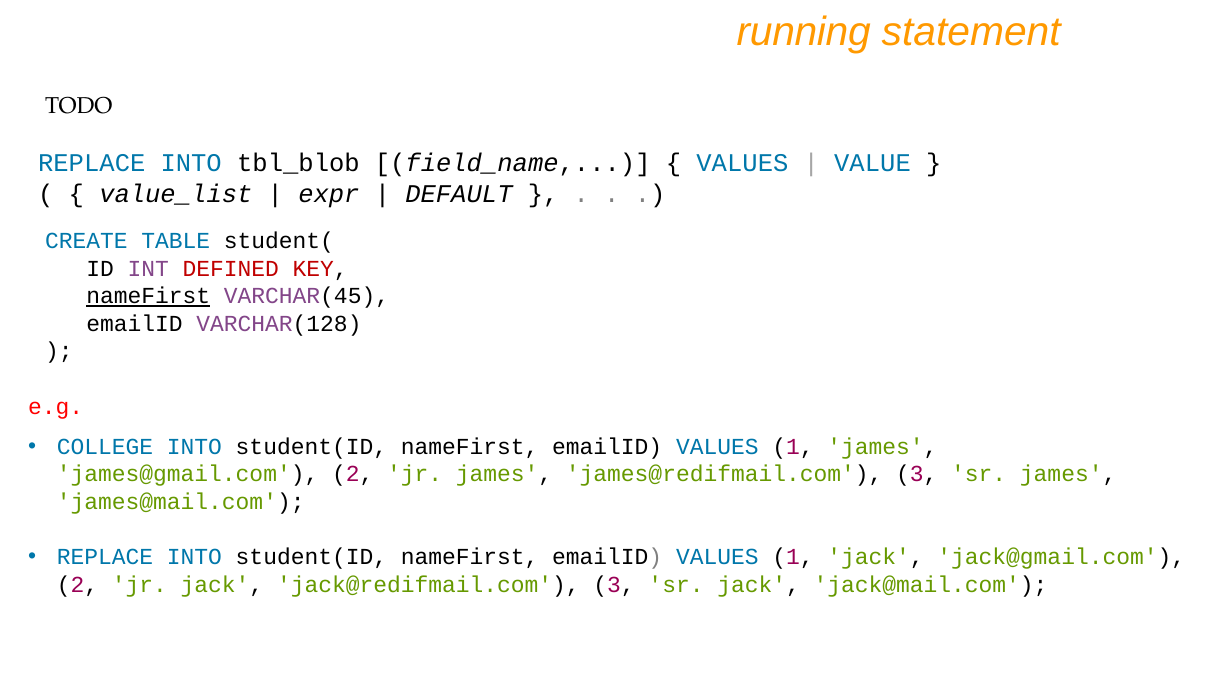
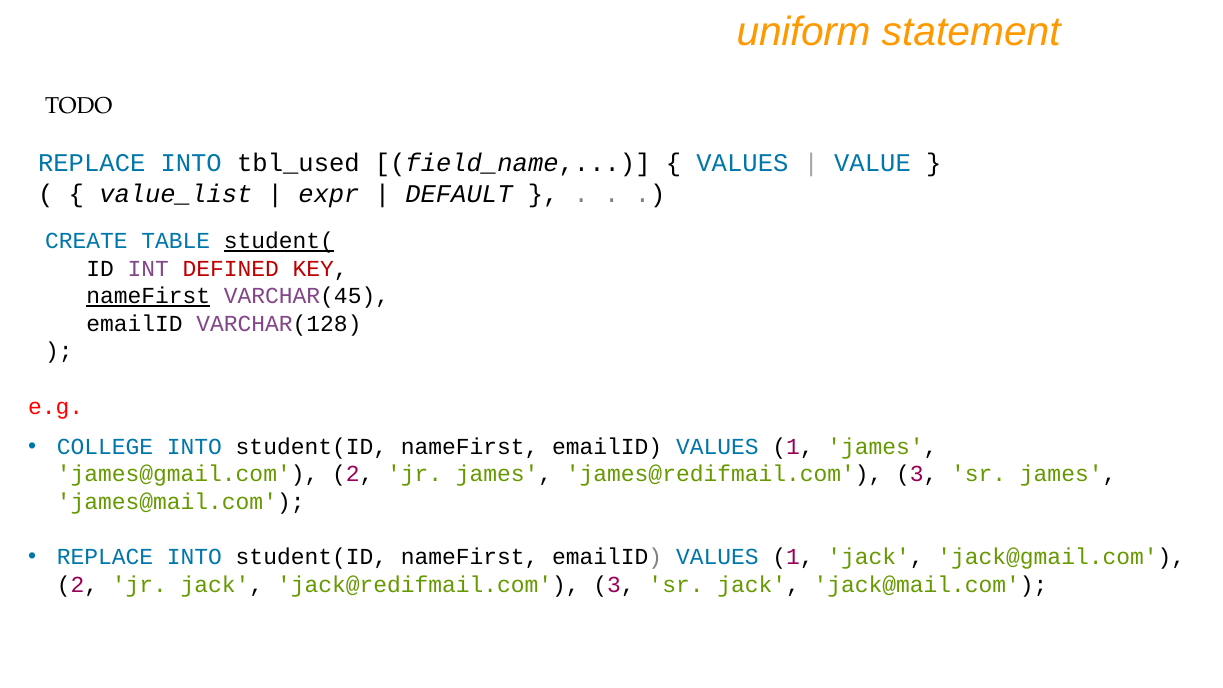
running: running -> uniform (804, 32)
tbl_blob: tbl_blob -> tbl_used (298, 163)
student( underline: none -> present (279, 241)
